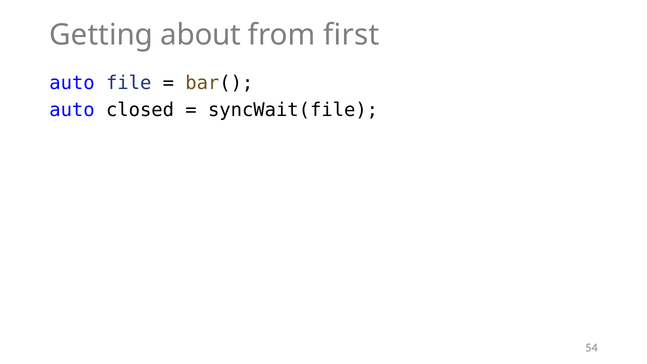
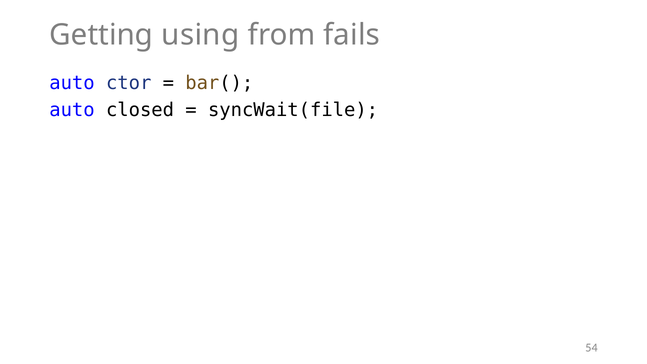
about: about -> using (200, 35)
first: first -> fails (352, 35)
file: file -> ctor (129, 83)
